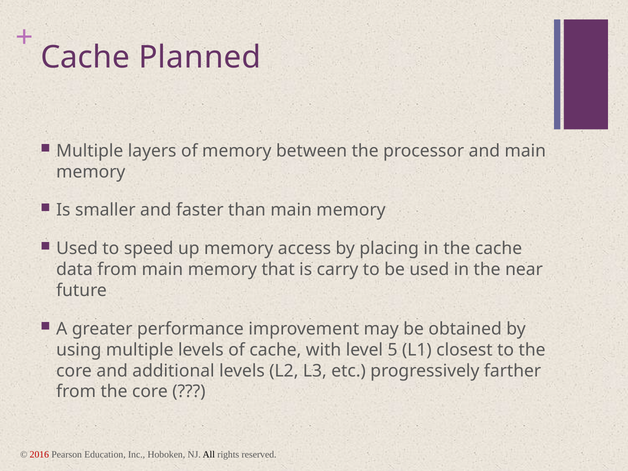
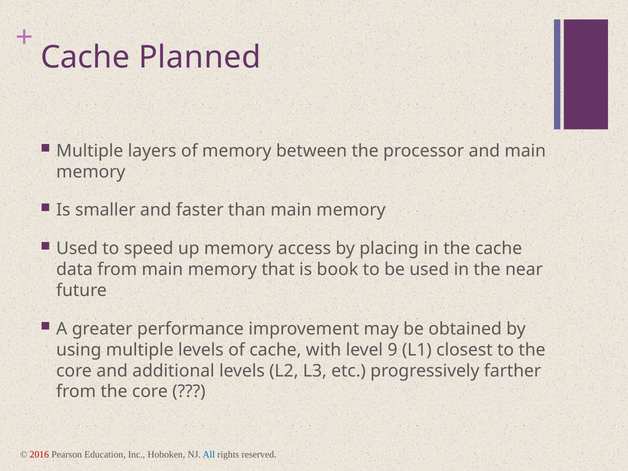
carry: carry -> book (337, 270)
5: 5 -> 9 (393, 350)
All colour: black -> blue (209, 454)
